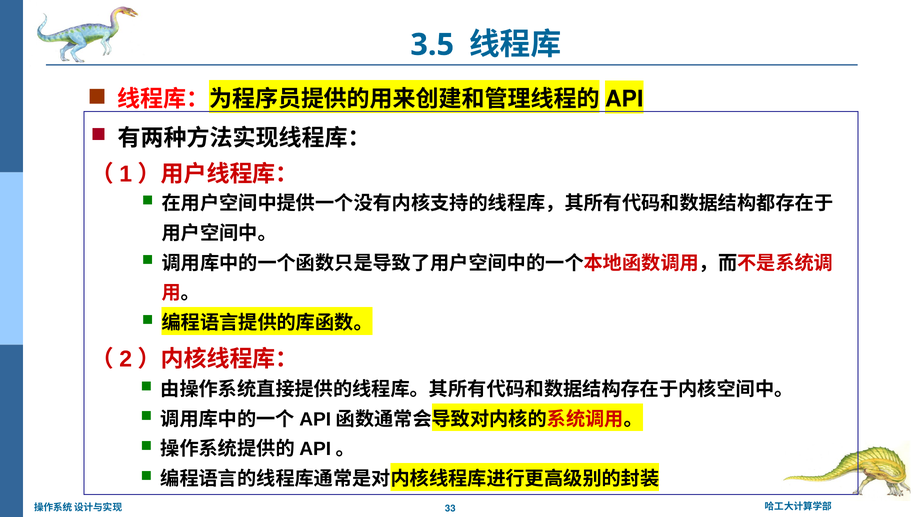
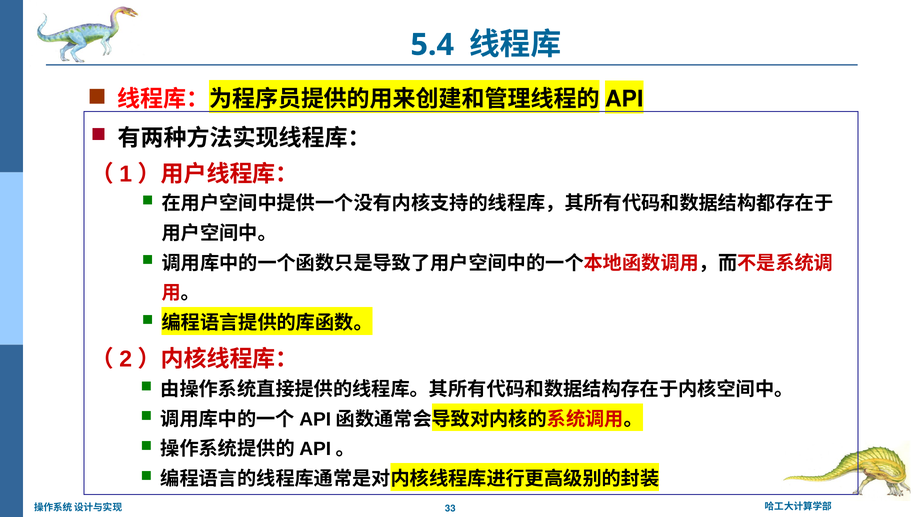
3.5: 3.5 -> 5.4 (432, 45)
